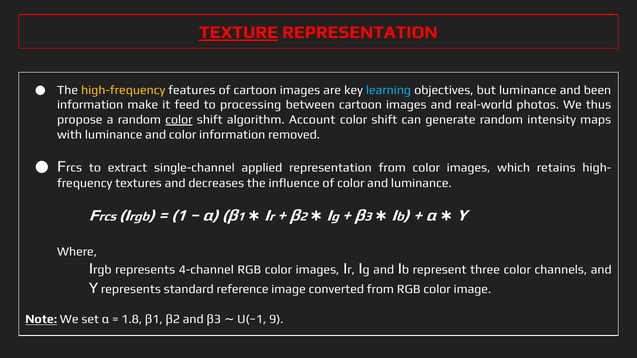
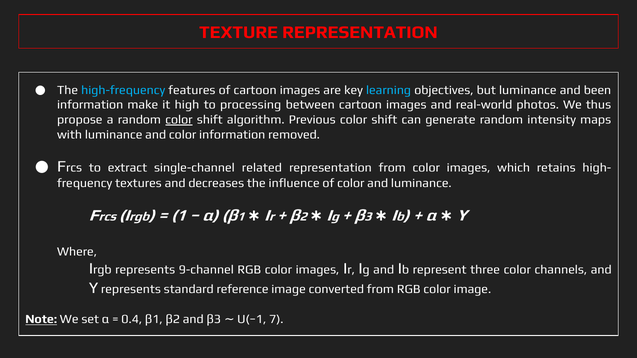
TEXTURE underline: present -> none (239, 33)
high-frequency colour: yellow -> light blue (123, 90)
feed: feed -> high (187, 105)
Account: Account -> Previous (312, 120)
applied: applied -> related (262, 168)
4-channel: 4-channel -> 9-channel (206, 270)
1.8: 1.8 -> 0.4 (132, 320)
9: 9 -> 7 (276, 320)
